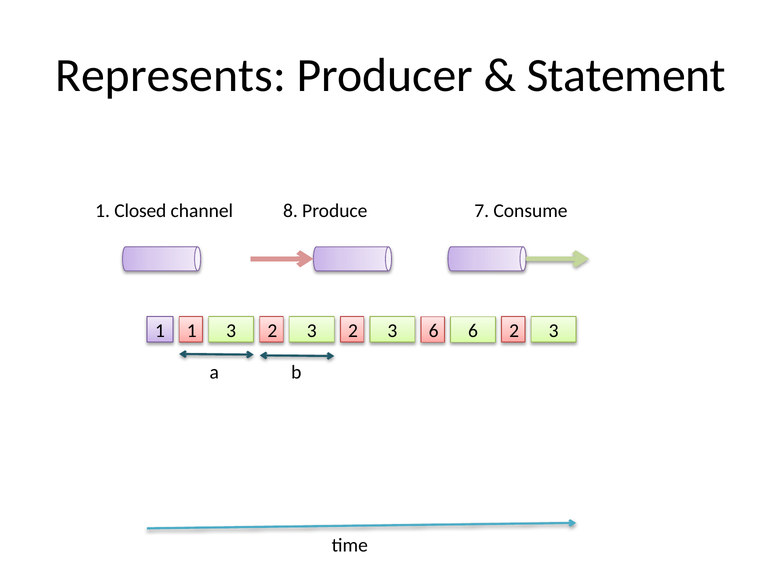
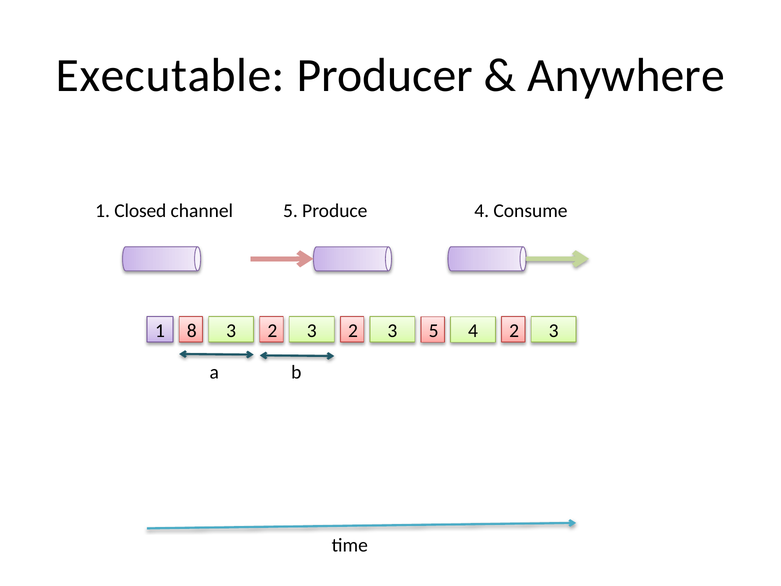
Represents: Represents -> Executable (170, 76)
Statement: Statement -> Anywhere (626, 76)
channel 8: 8 -> 5 (290, 211)
Produce 7: 7 -> 4 (482, 211)
1 1: 1 -> 8 (192, 330)
2 6: 6 -> 5 (434, 331)
3 6: 6 -> 4 (473, 331)
